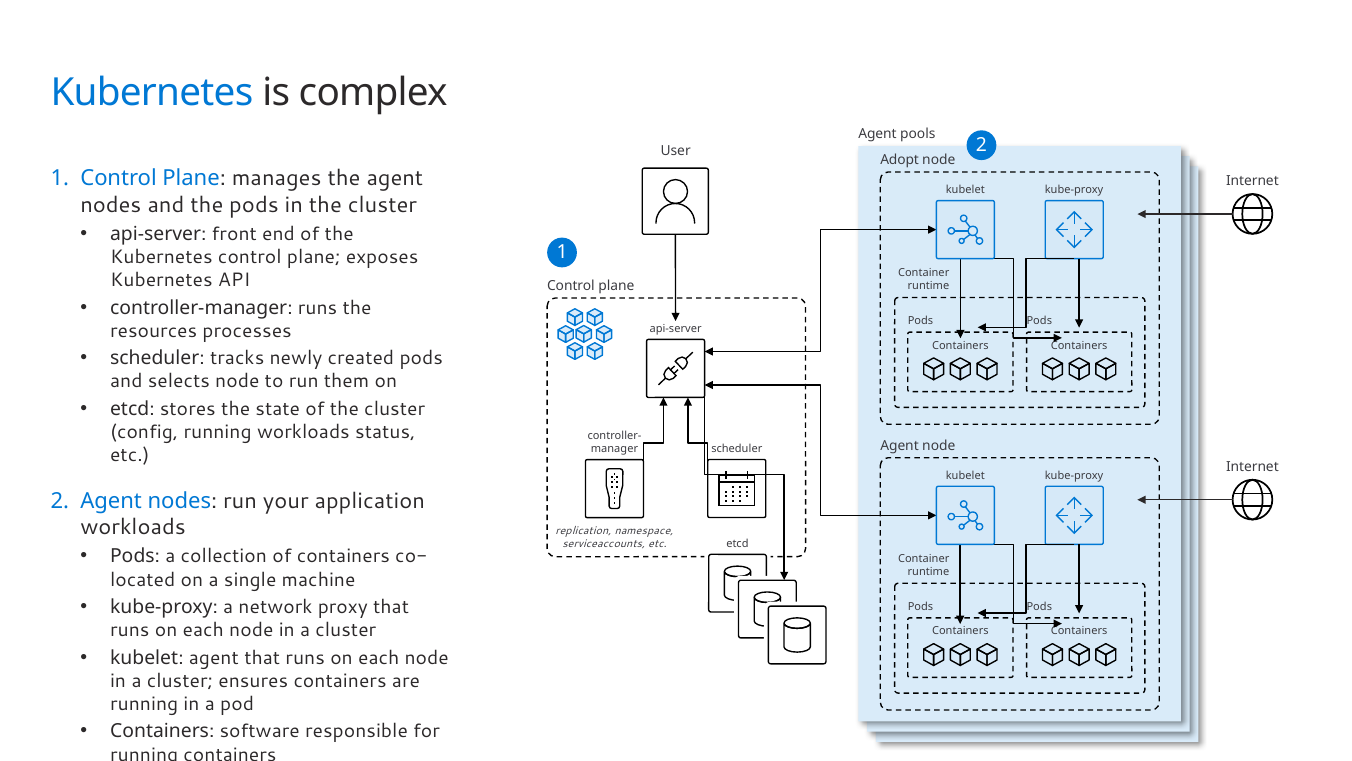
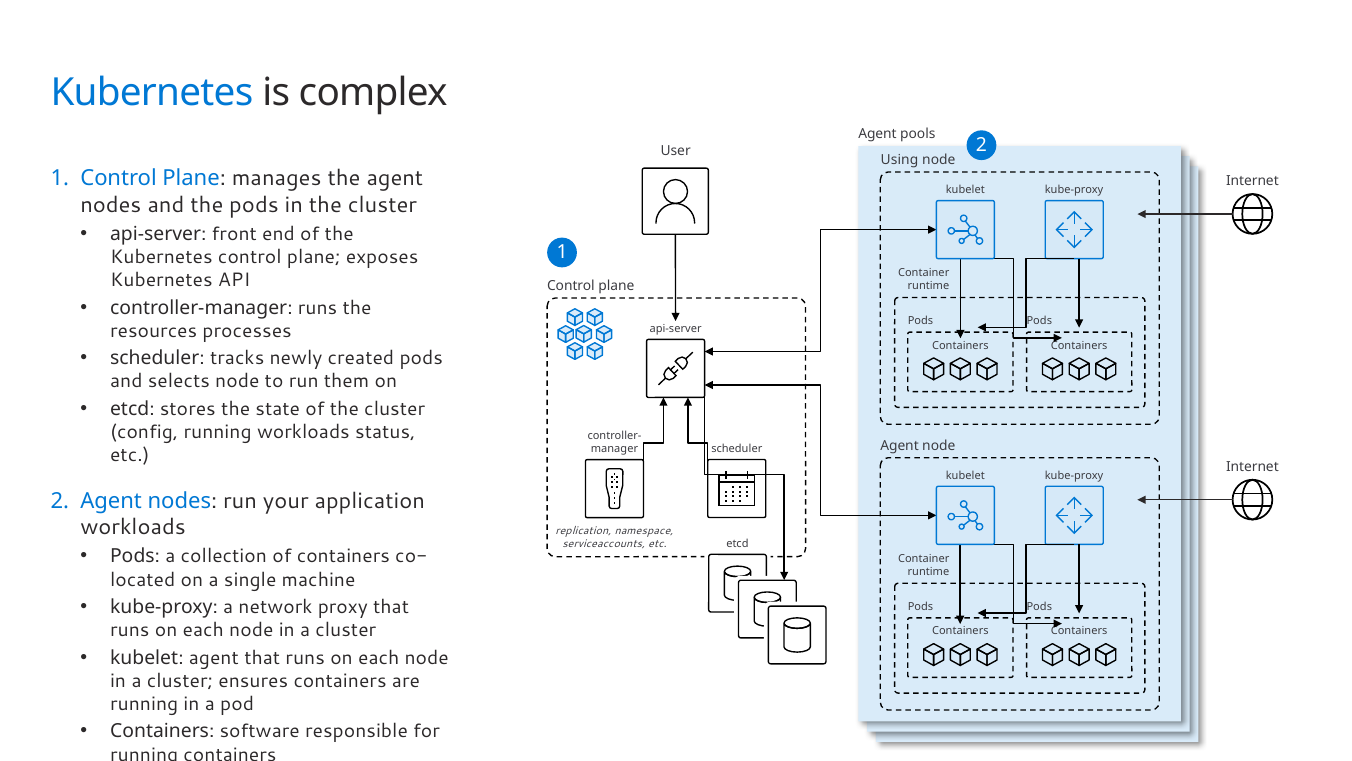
Adopt: Adopt -> Using (899, 160)
